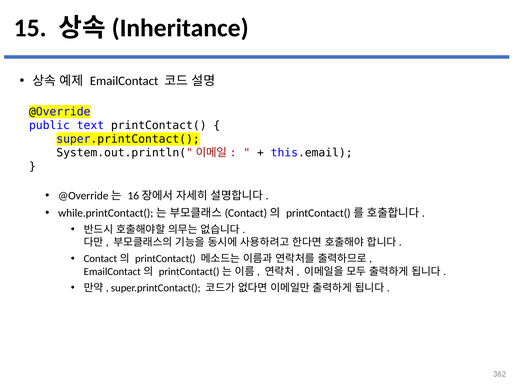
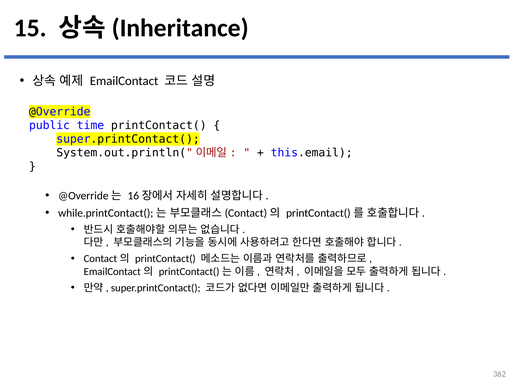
text: text -> time (90, 125)
